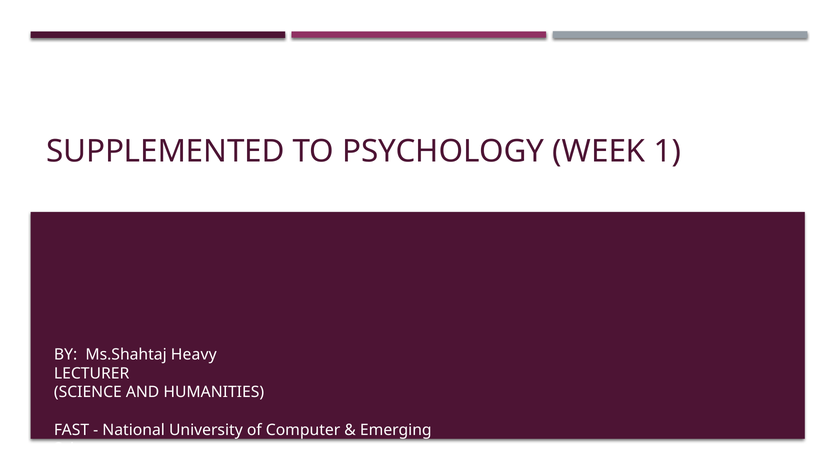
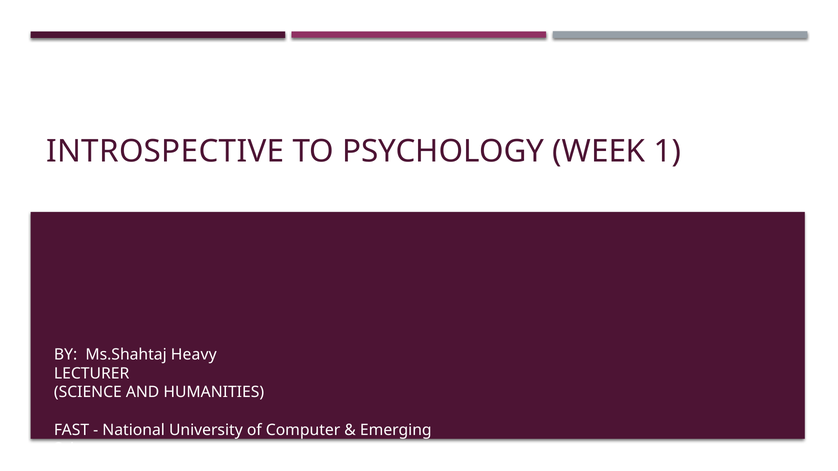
SUPPLEMENTED: SUPPLEMENTED -> INTROSPECTIVE (165, 152)
